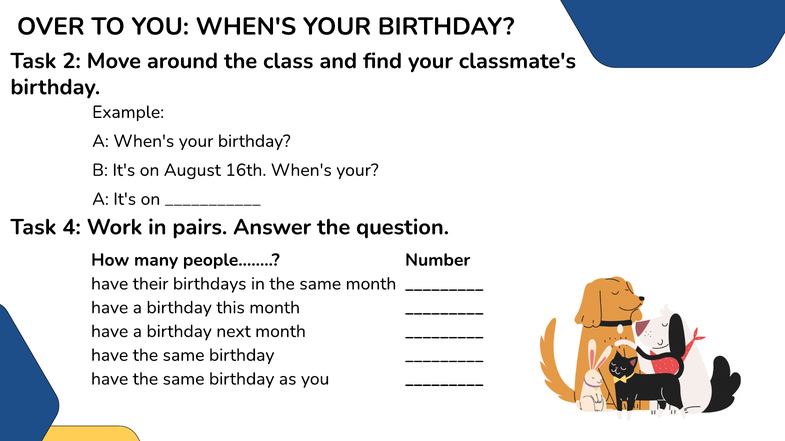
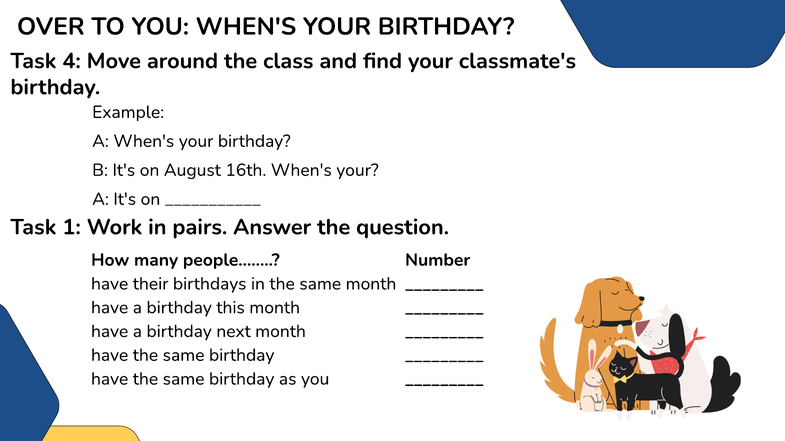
2: 2 -> 4 (72, 61)
4: 4 -> 1 (72, 227)
